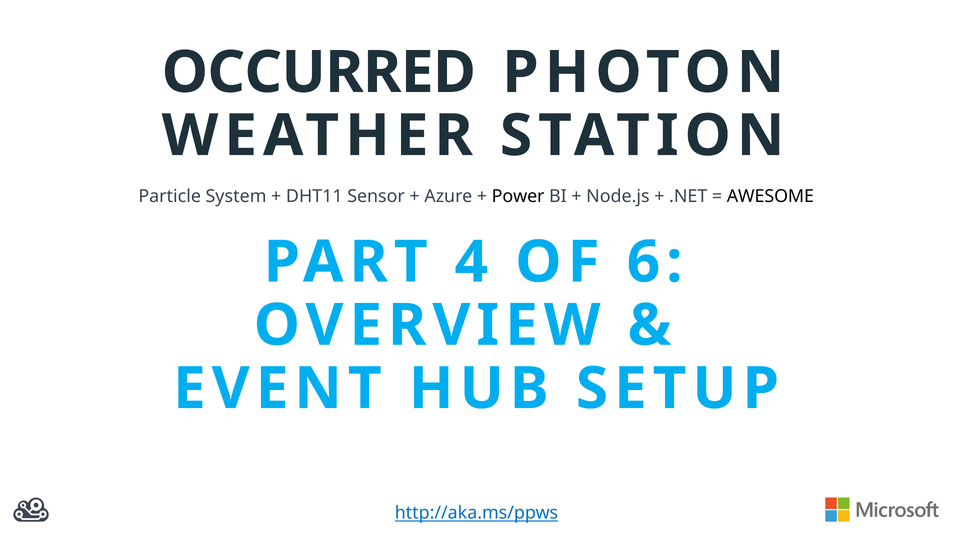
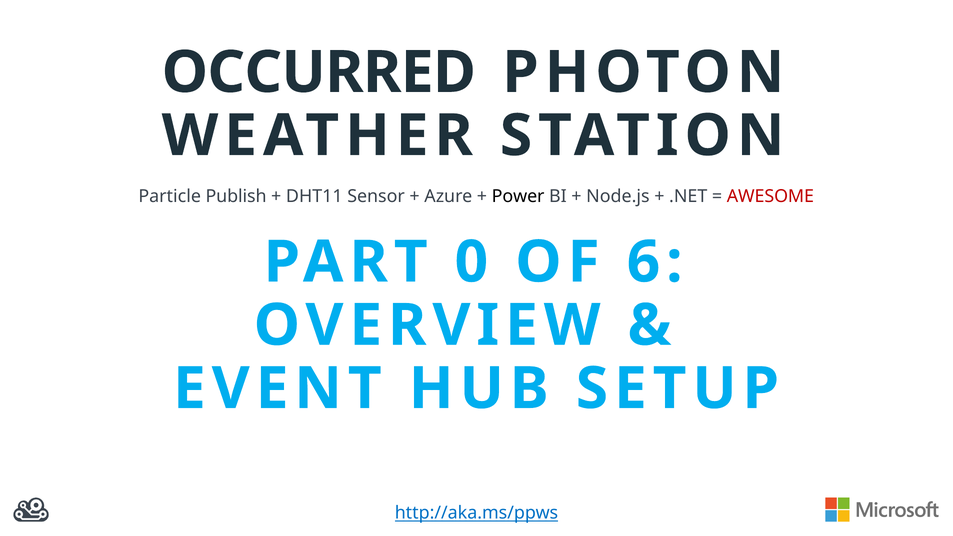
System: System -> Publish (236, 197)
AWESOME colour: black -> red (770, 197)
4: 4 -> 0 (471, 262)
